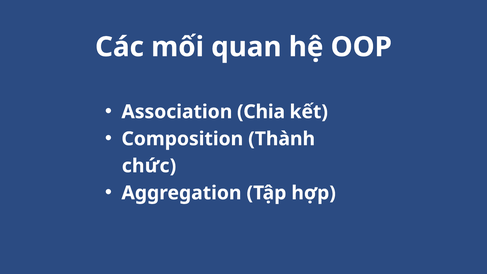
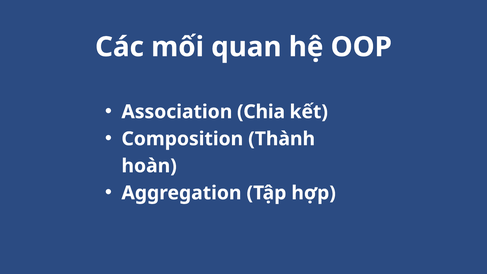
chức: chức -> hoàn (149, 166)
